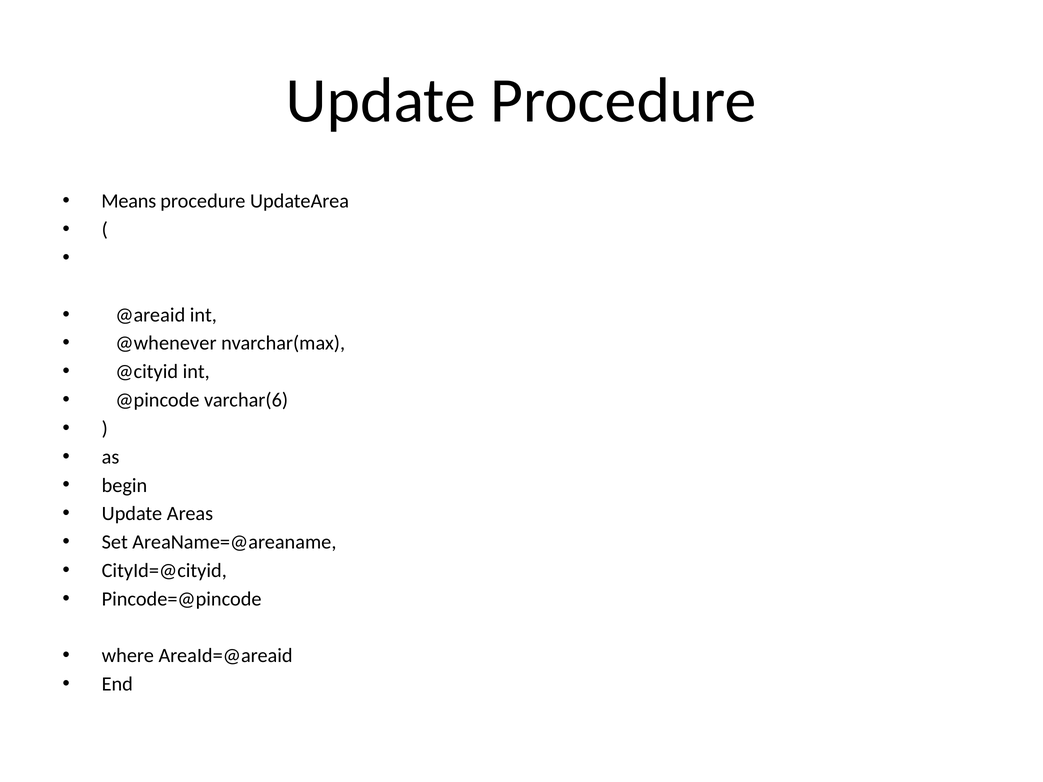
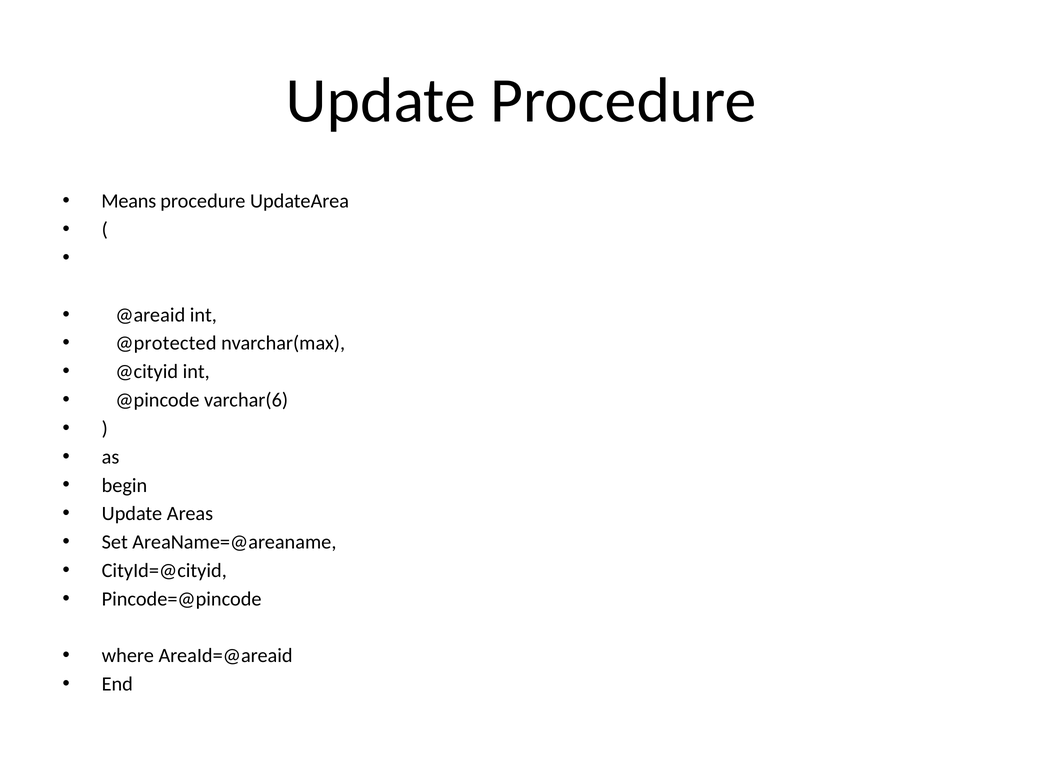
@whenever: @whenever -> @protected (166, 343)
